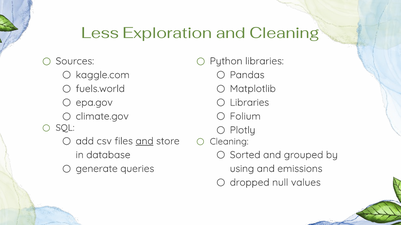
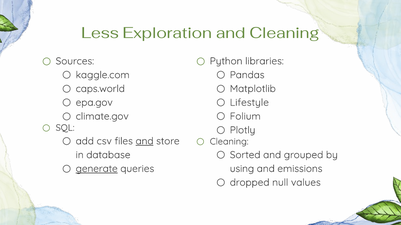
fuels.world: fuels.world -> caps.world (100, 89)
Libraries: Libraries -> Lifestyle (249, 103)
generate underline: none -> present (97, 169)
